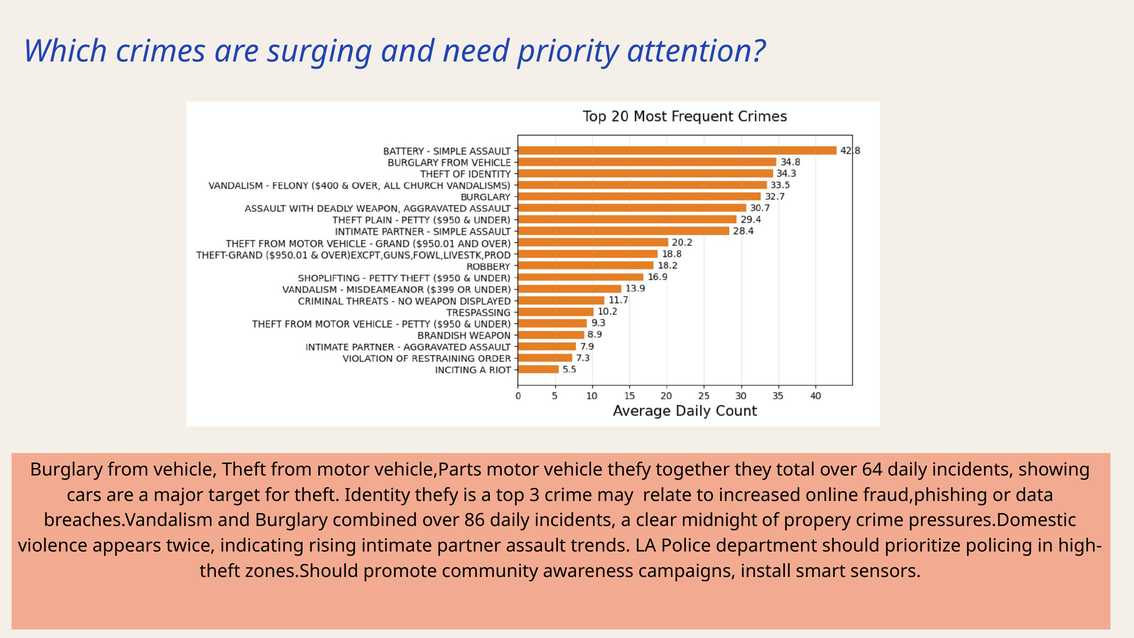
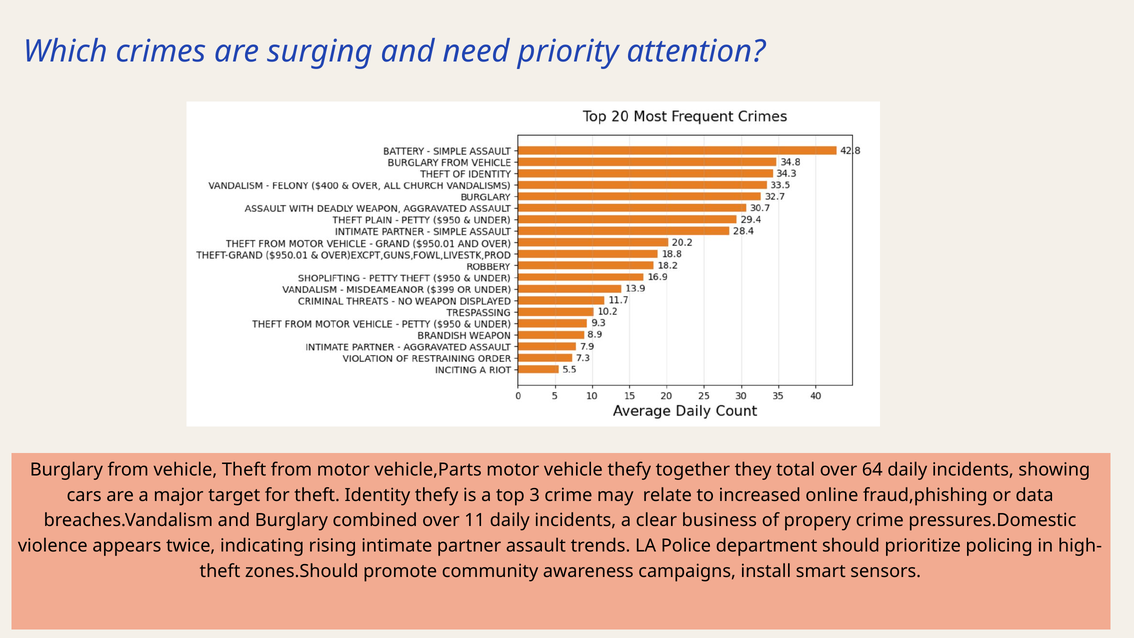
86: 86 -> 11 (475, 520)
midnight: midnight -> business (719, 520)
